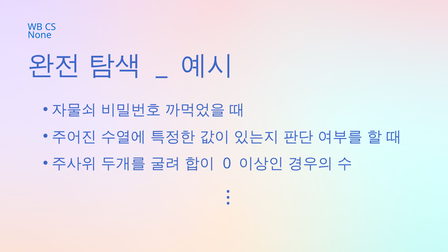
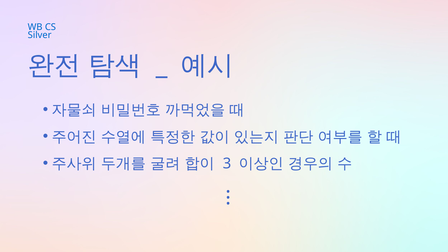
None: None -> Silver (40, 35)
0: 0 -> 3 (227, 164)
